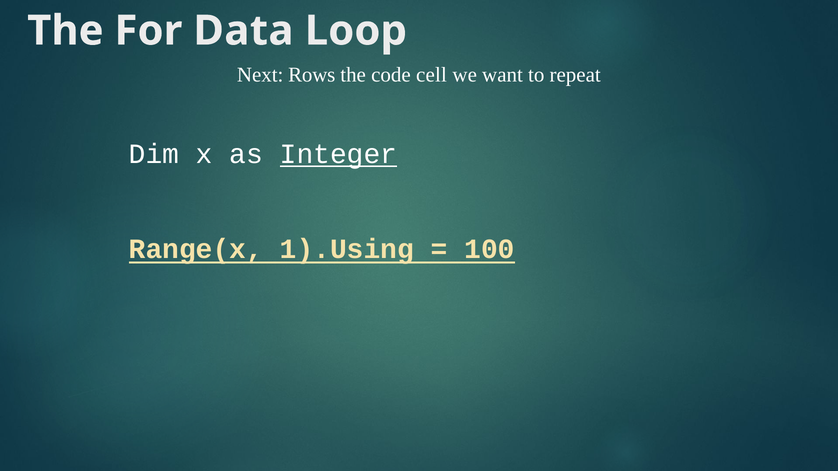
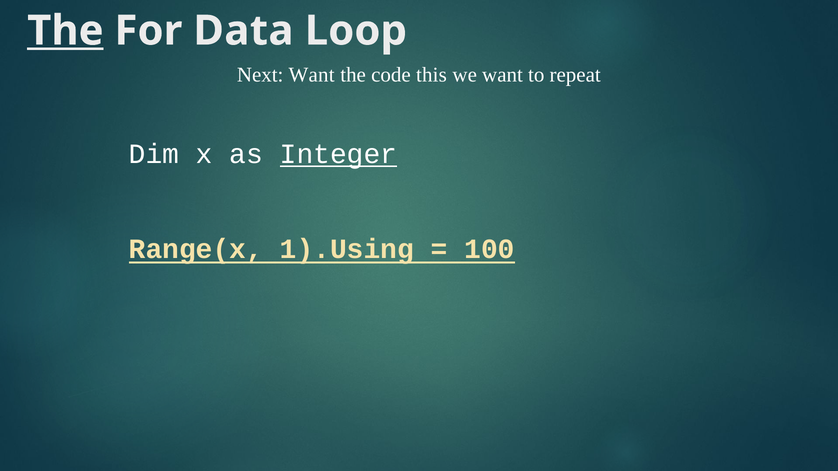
The underline: none -> present (65, 31)
Next Rows: Rows -> Want (312, 75)
cell: cell -> this (431, 75)
